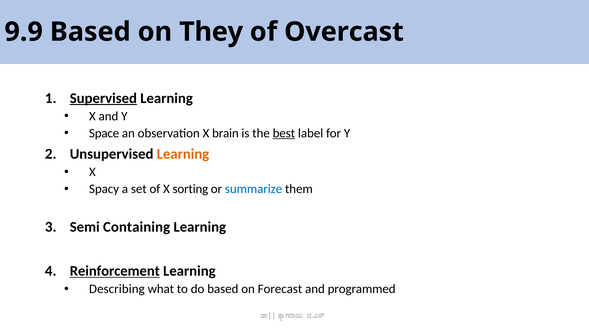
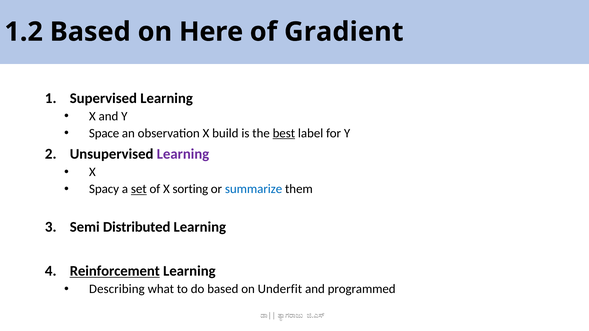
9.9: 9.9 -> 1.2 (24, 32)
They: They -> Here (211, 32)
Overcast: Overcast -> Gradient (344, 32)
Supervised underline: present -> none (103, 98)
brain: brain -> build (225, 133)
Learning colour: orange -> purple (183, 154)
set underline: none -> present (139, 189)
Containing: Containing -> Distributed (137, 227)
Forecast: Forecast -> Underfit (280, 289)
